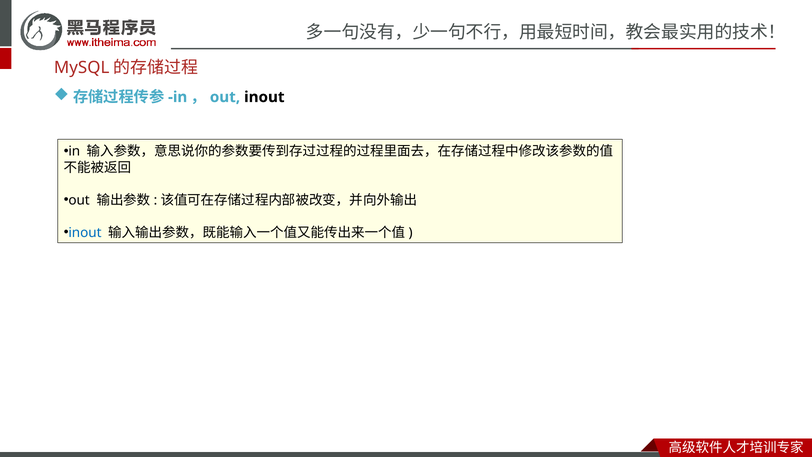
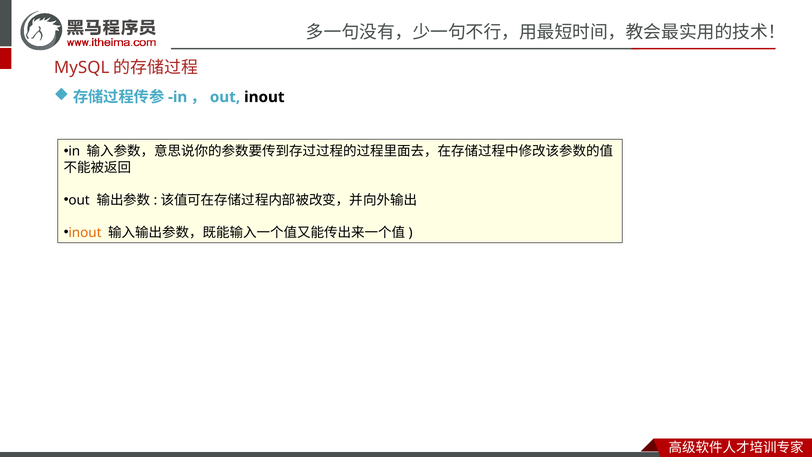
inout colour: blue -> orange (85, 232)
